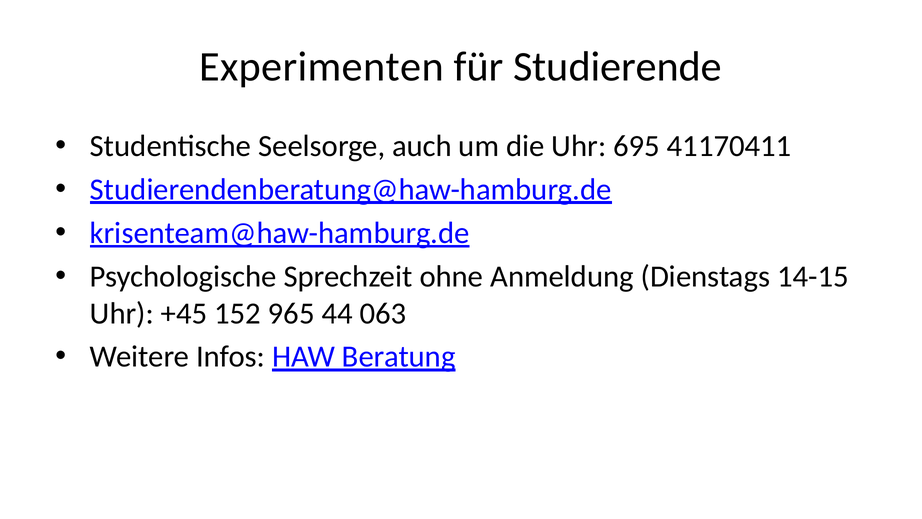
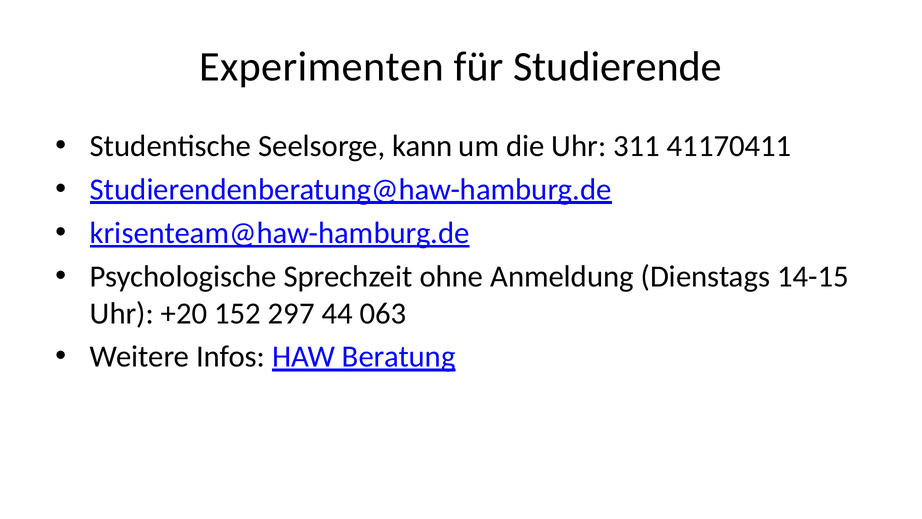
auch: auch -> kann (422, 146)
695: 695 -> 311 (637, 146)
+45: +45 -> +20 (184, 313)
965: 965 -> 297 (291, 313)
